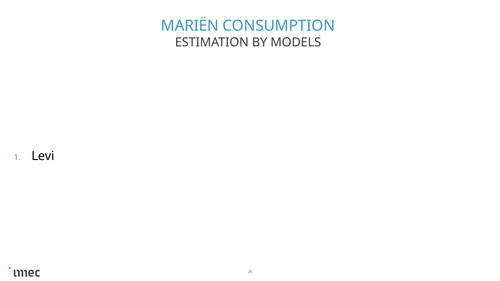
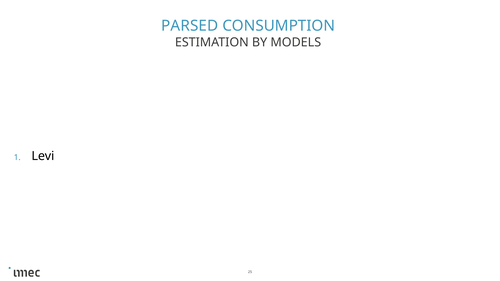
MARIËN: MARIËN -> PARSED (190, 26)
